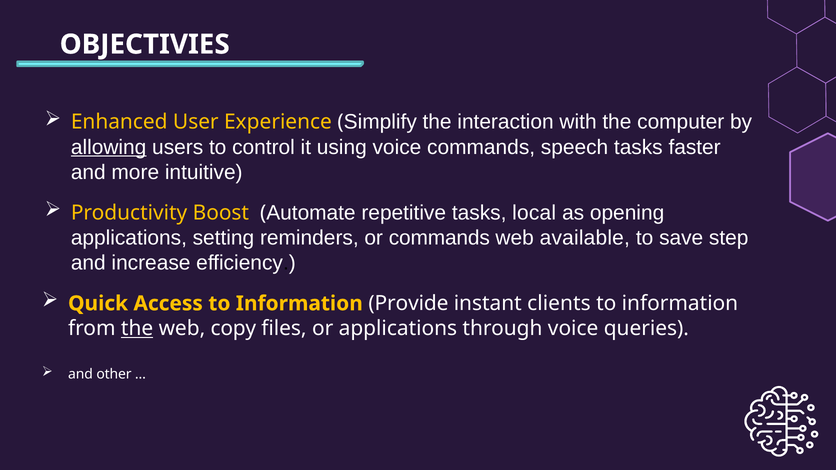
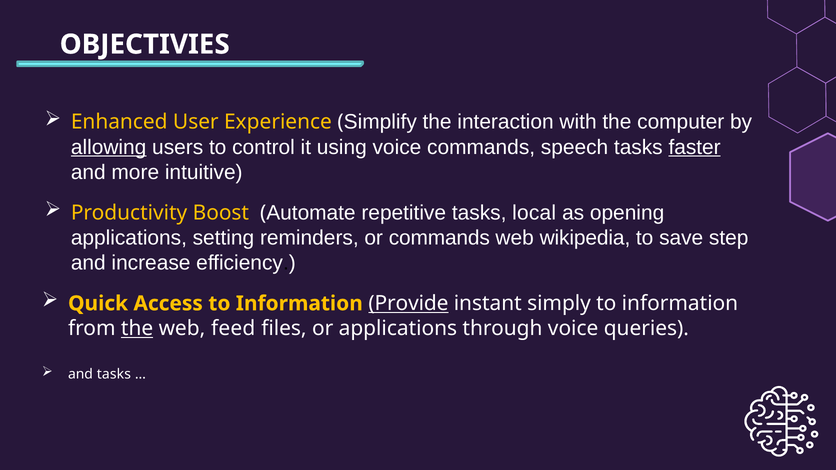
faster underline: none -> present (695, 147)
available: available -> wikipedia (585, 238)
Provide underline: none -> present (408, 304)
clients: clients -> simply (559, 304)
copy: copy -> feed (233, 329)
and other: other -> tasks (114, 374)
